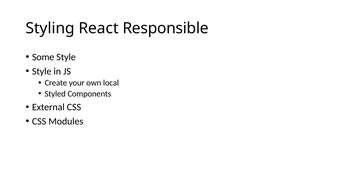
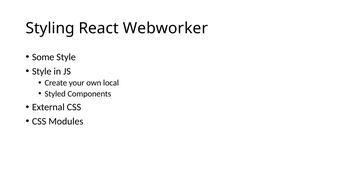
Responsible: Responsible -> Webworker (165, 28)
